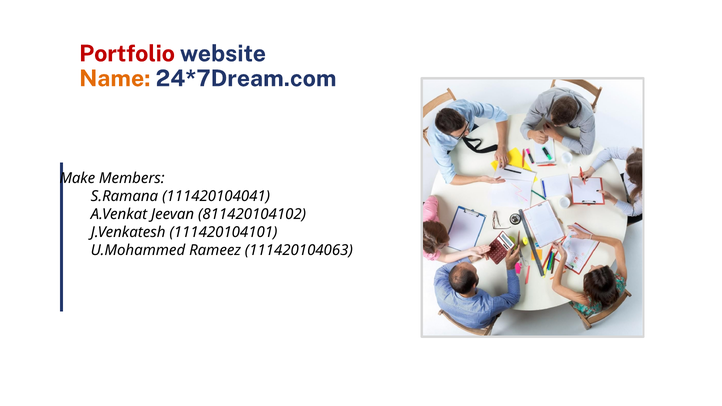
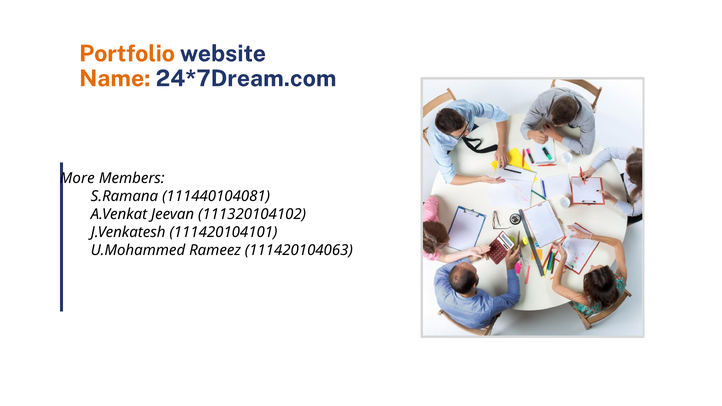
Portfolio colour: red -> orange (127, 54)
Make: Make -> More (77, 178)
111420104041: 111420104041 -> 111440104081 (216, 196)
811420104102: 811420104102 -> 111320104102 (252, 214)
